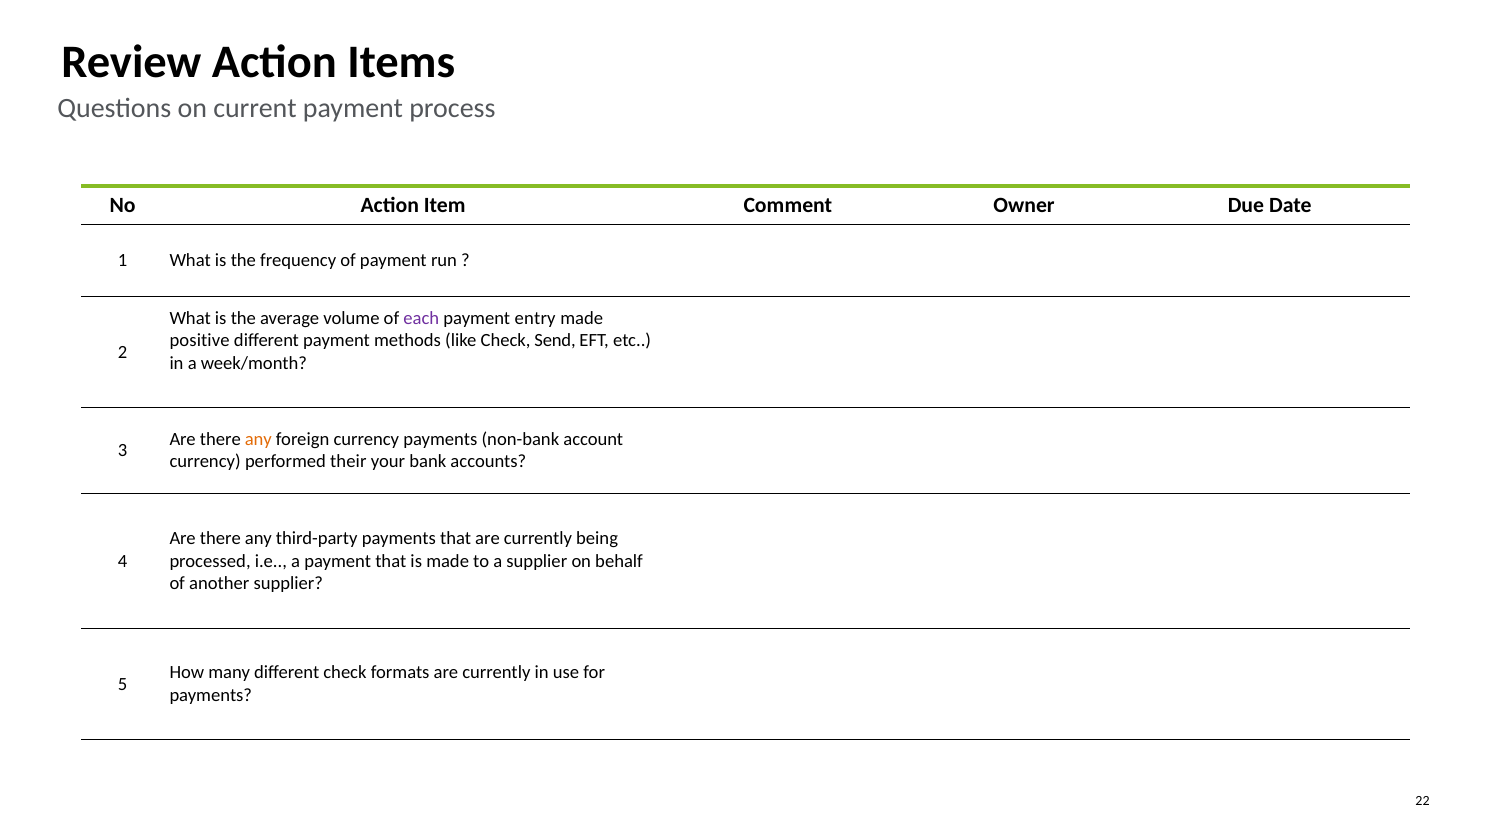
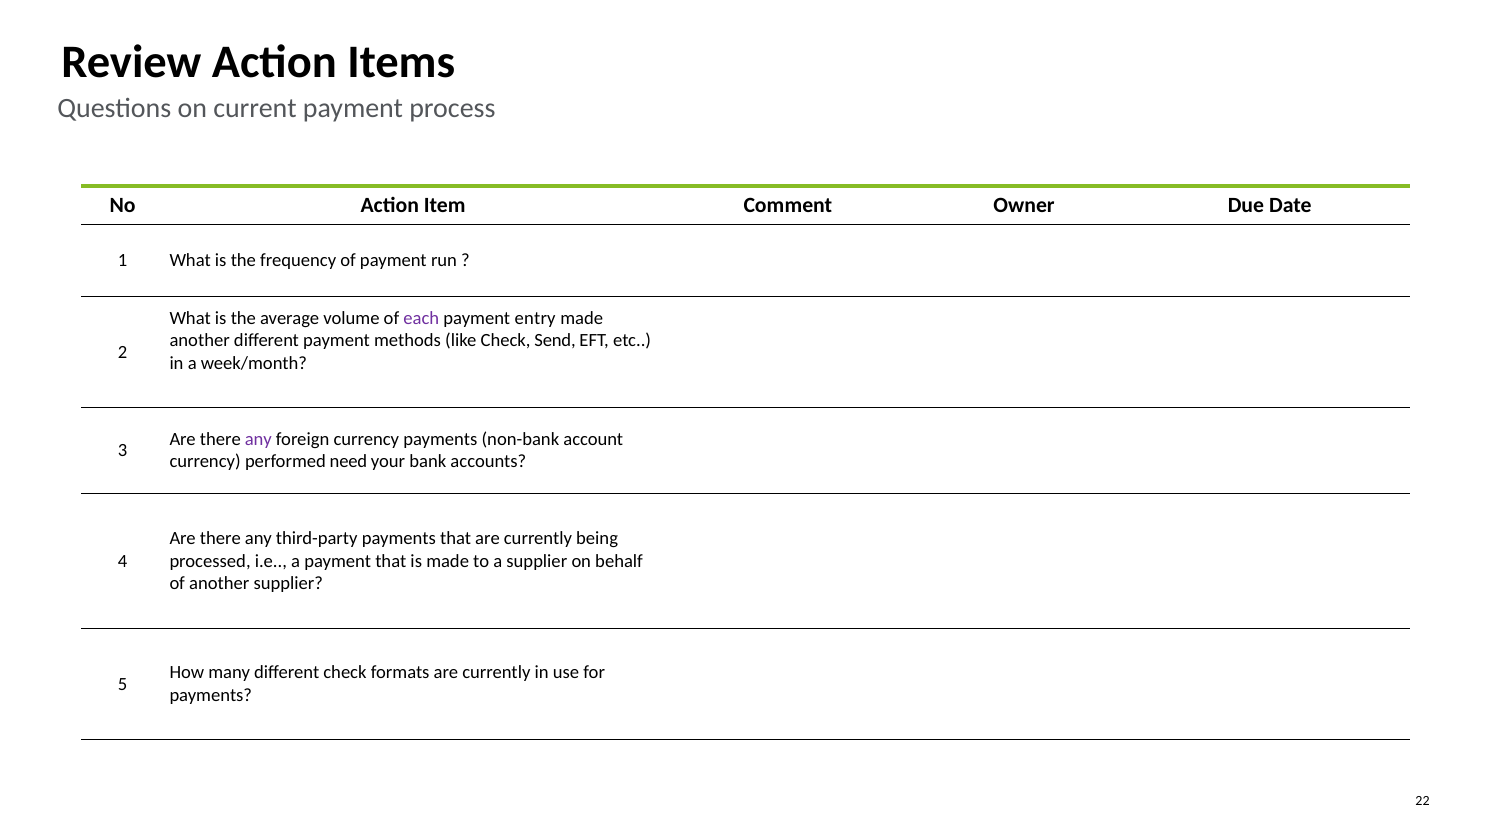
positive: positive -> another (200, 341)
any colour: orange -> purple (258, 439)
their: their -> need (348, 462)
